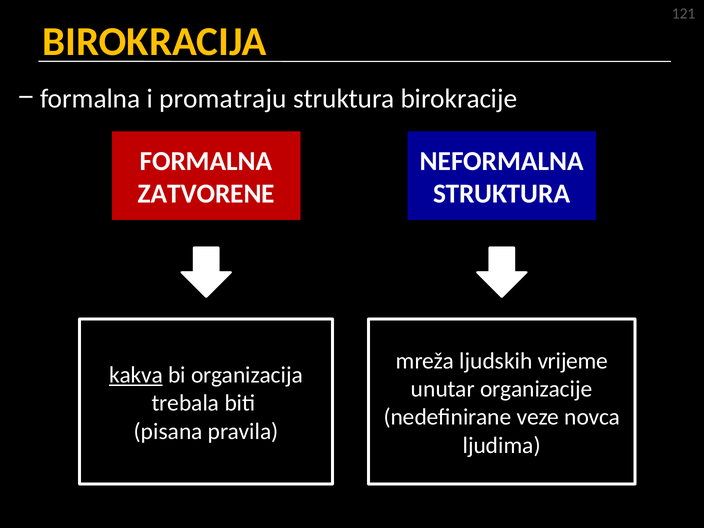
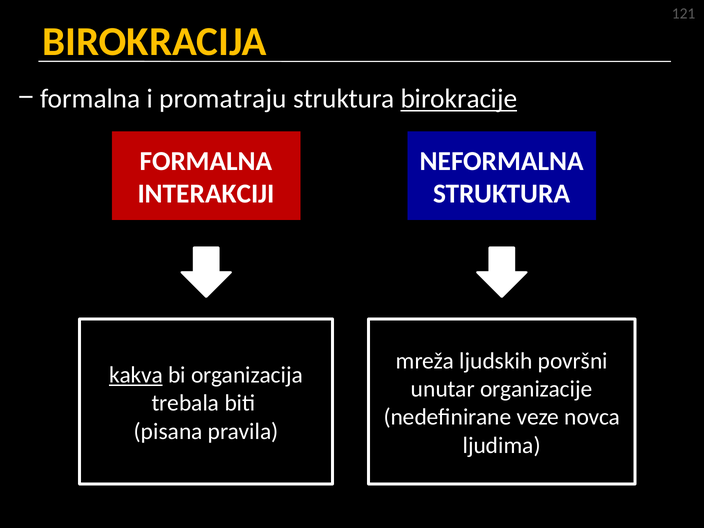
birokracije underline: none -> present (459, 99)
ZATVORENE: ZATVORENE -> INTERAKCIJI (206, 194)
vrijeme: vrijeme -> površni (573, 361)
